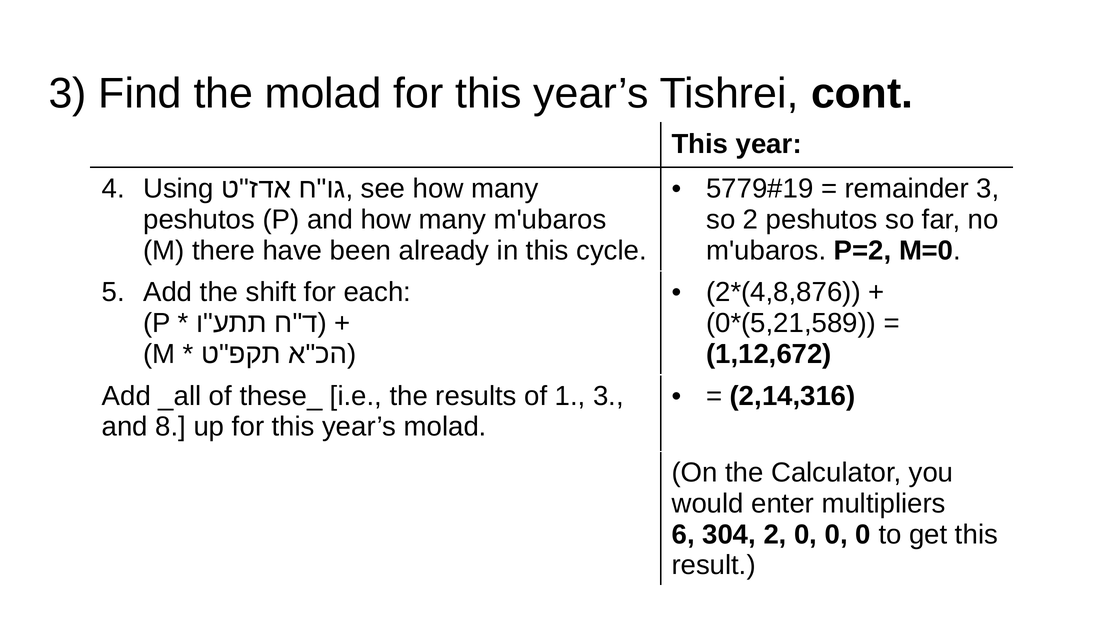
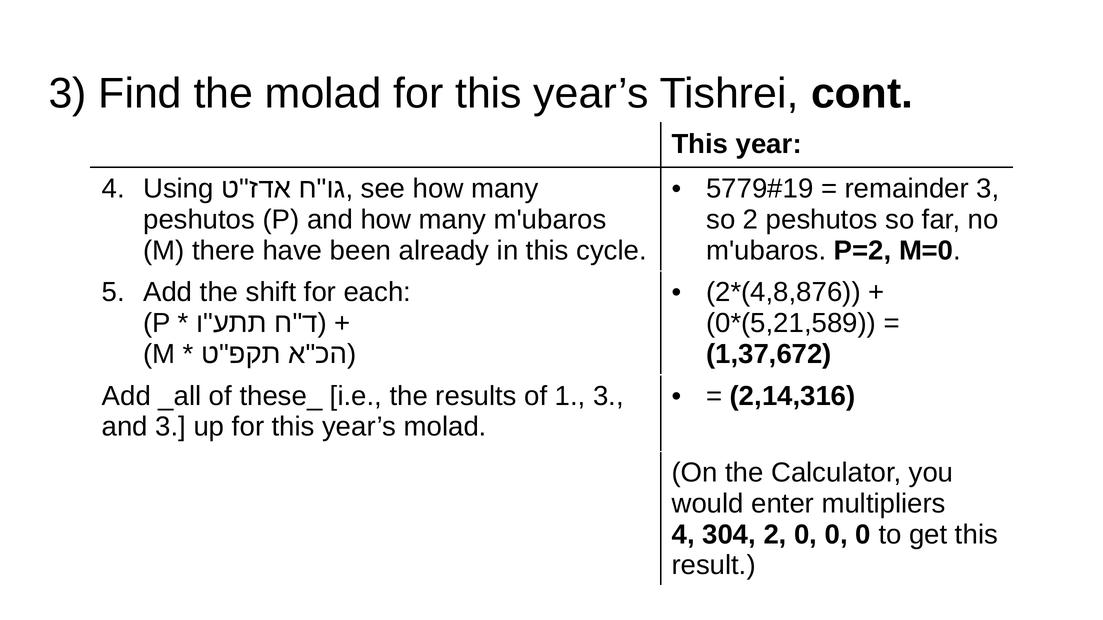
1,12,672: 1,12,672 -> 1,37,672 (769, 354)
and 8: 8 -> 3 (171, 427)
6: 6 -> 4 (683, 535)
